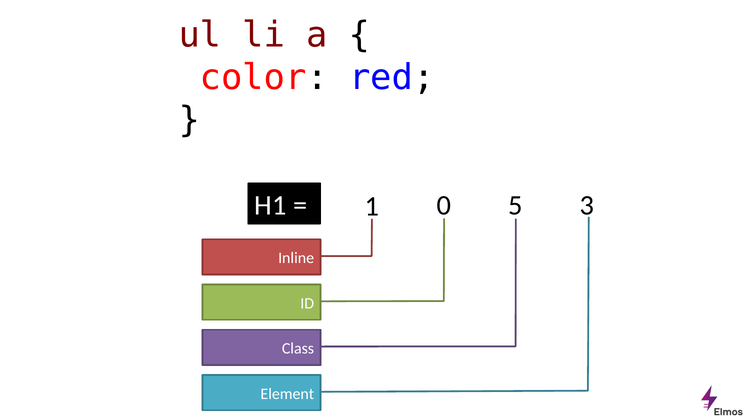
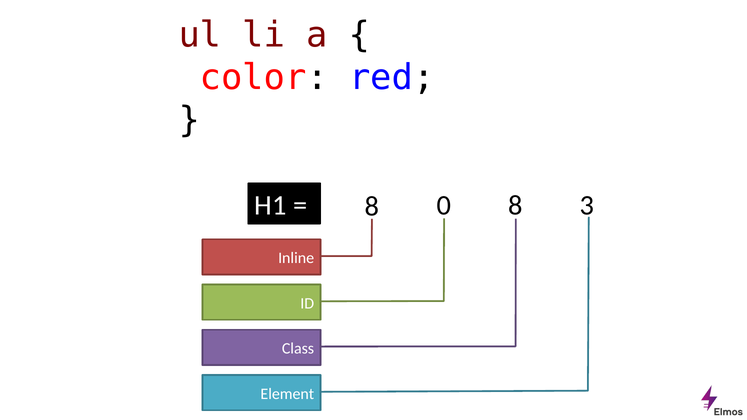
1: 1 -> 8 (372, 207)
0 5: 5 -> 8 (515, 206)
